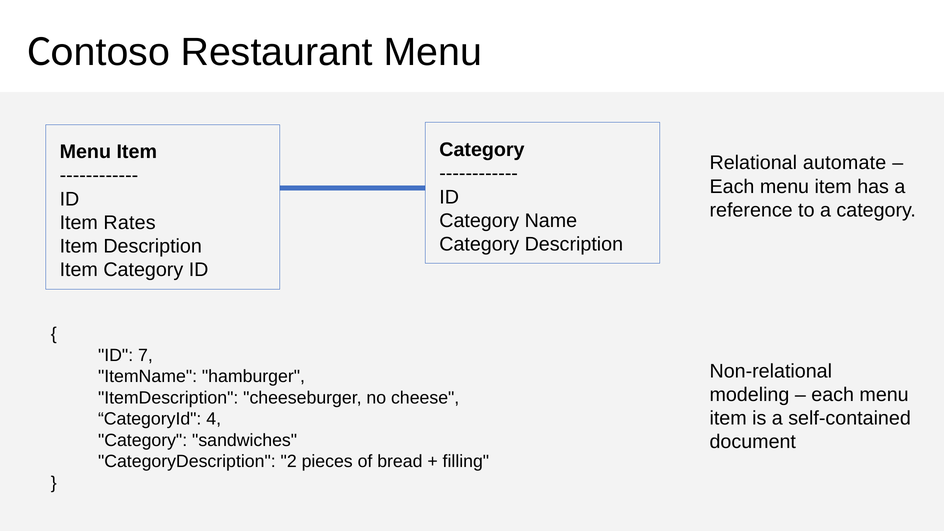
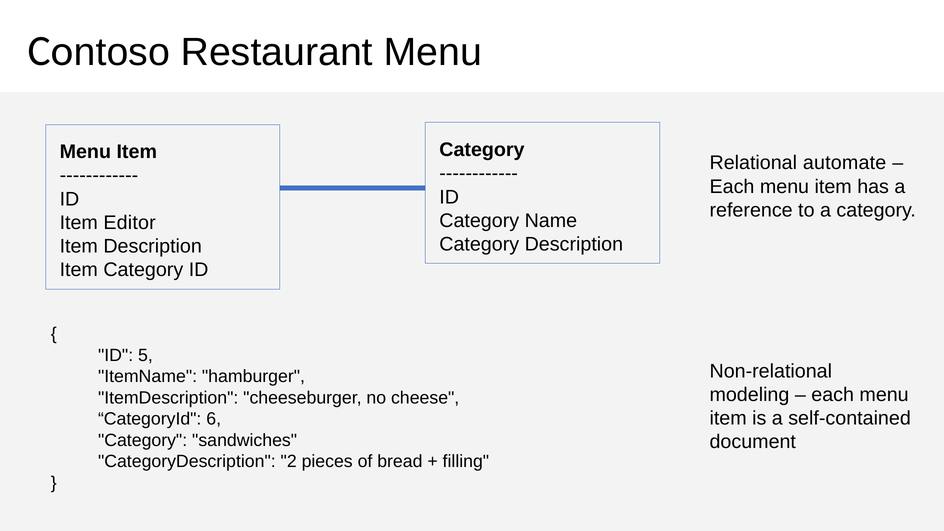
Rates: Rates -> Editor (130, 223)
7: 7 -> 5 (145, 355)
4: 4 -> 6 (214, 419)
